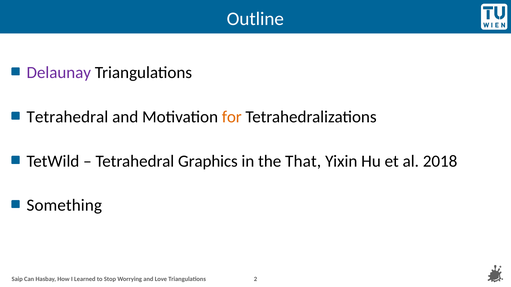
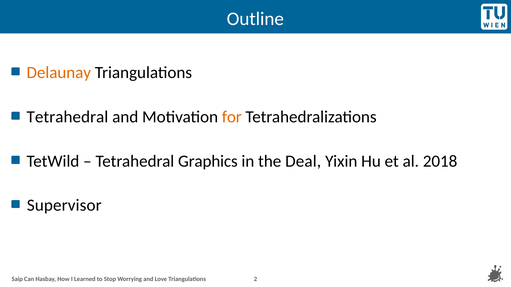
Delaunay colour: purple -> orange (59, 73)
That: That -> Deal (303, 161)
Something: Something -> Supervisor (64, 206)
